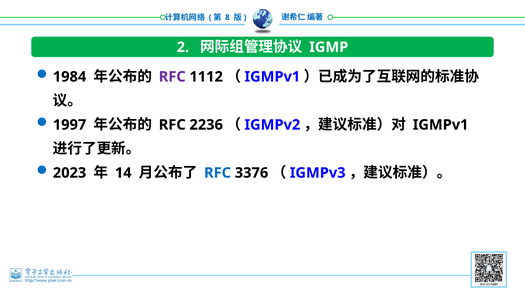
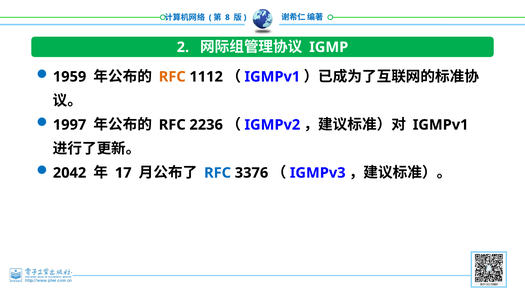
1984: 1984 -> 1959 (70, 77)
RFC colour: purple -> orange (172, 77)
2023: 2023 -> 2042 (70, 173)
14: 14 -> 17 (123, 173)
